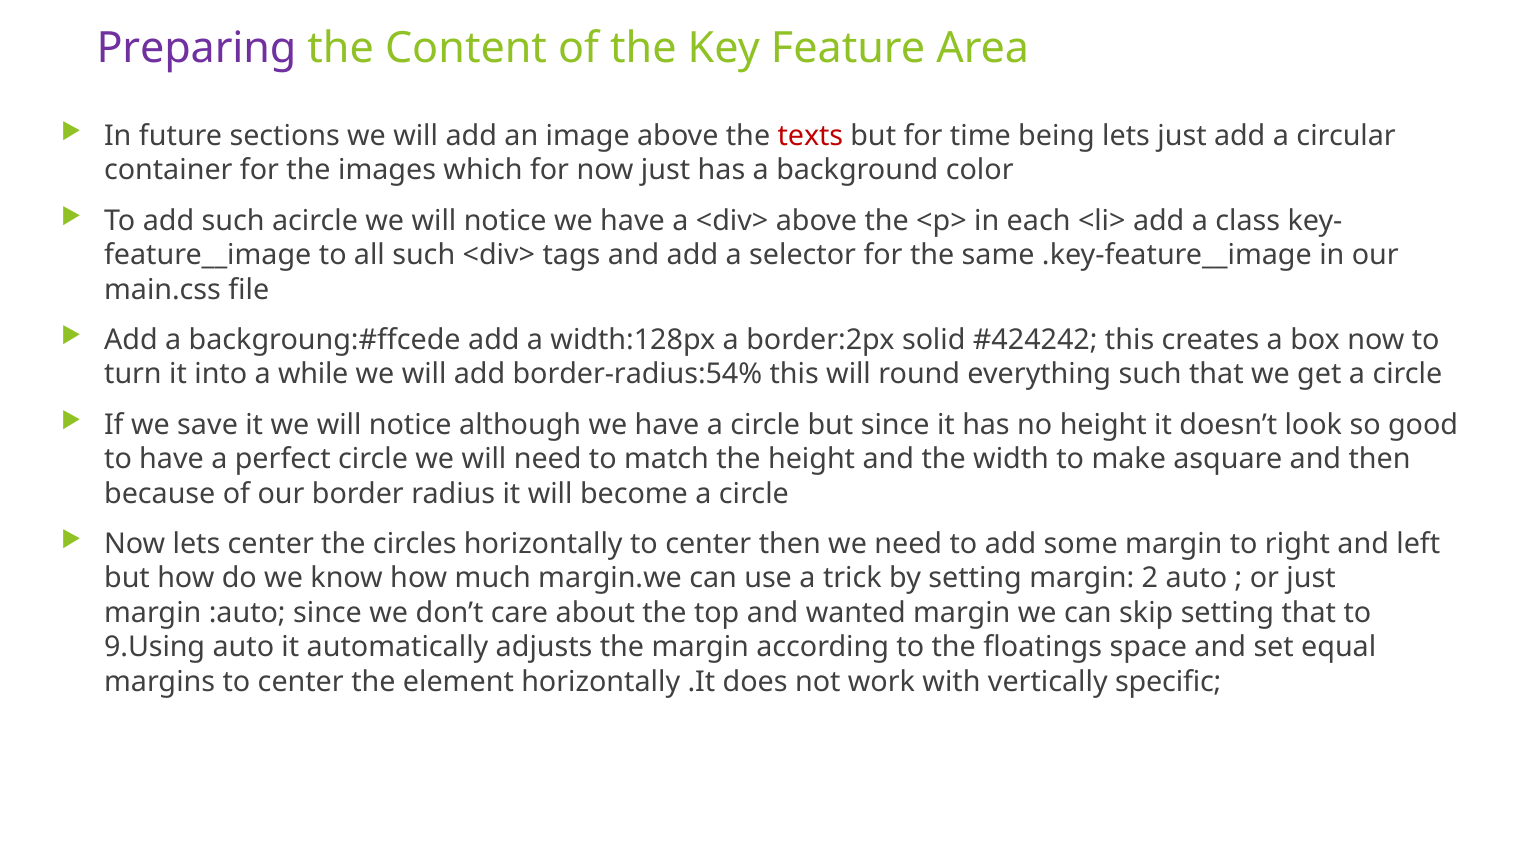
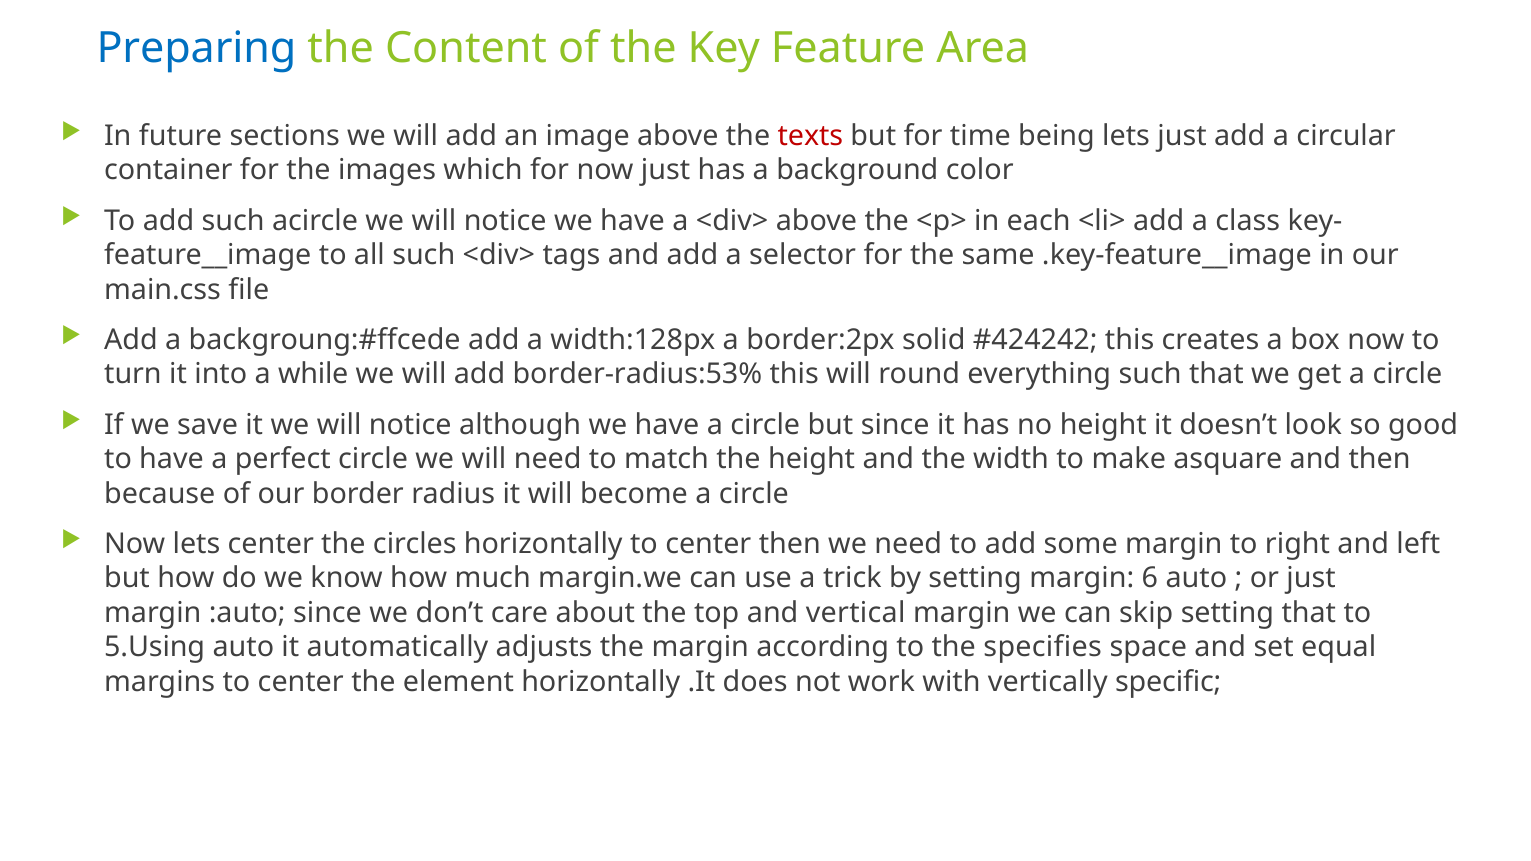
Preparing colour: purple -> blue (196, 49)
border-radius:54%: border-radius:54% -> border-radius:53% (637, 374)
2: 2 -> 6 (1150, 579)
wanted: wanted -> vertical (856, 613)
9.Using: 9.Using -> 5.Using (155, 648)
floatings: floatings -> specifies (1043, 648)
